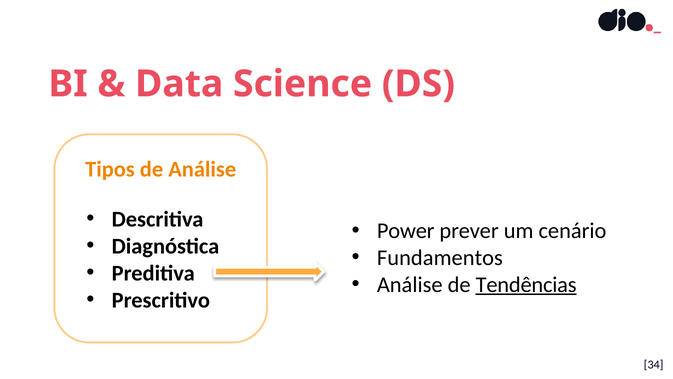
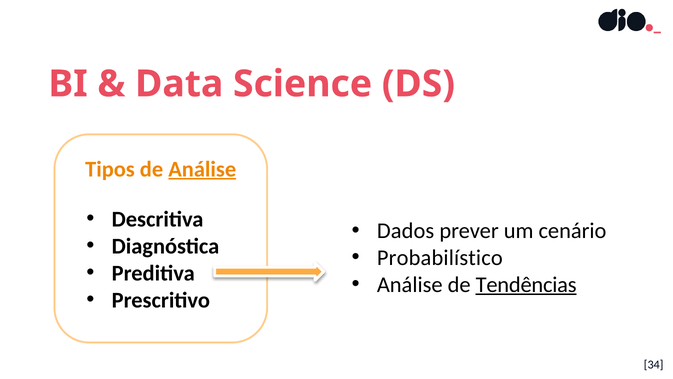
Análise underline: none -> present (202, 169)
Power: Power -> Dados (406, 231)
Fundamentos: Fundamentos -> Probabilístico (440, 258)
